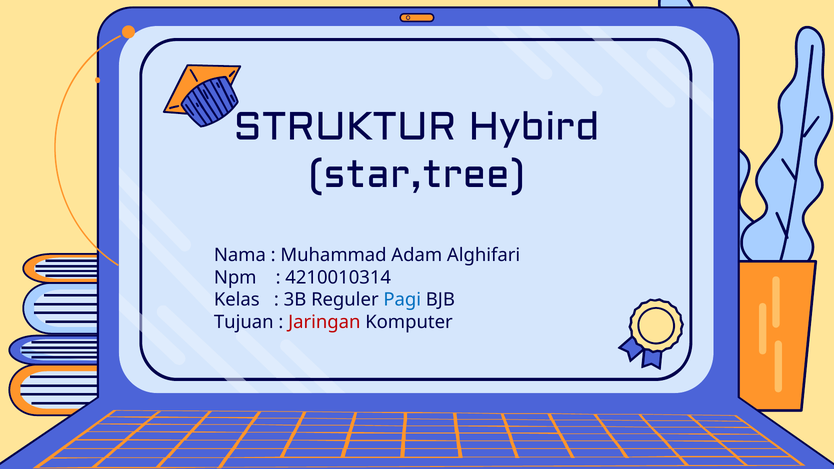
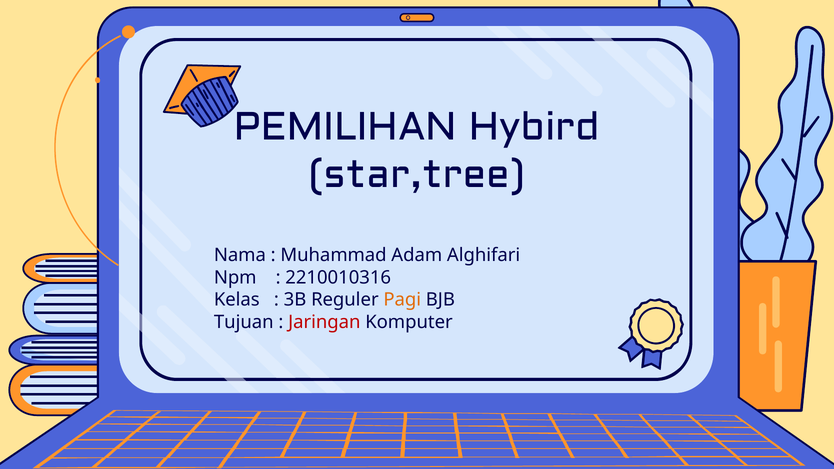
STRUKTUR: STRUKTUR -> PEMILIHAN (345, 127)
4210010314: 4210010314 -> 2210010316 (338, 278)
Pagi colour: blue -> orange (402, 300)
